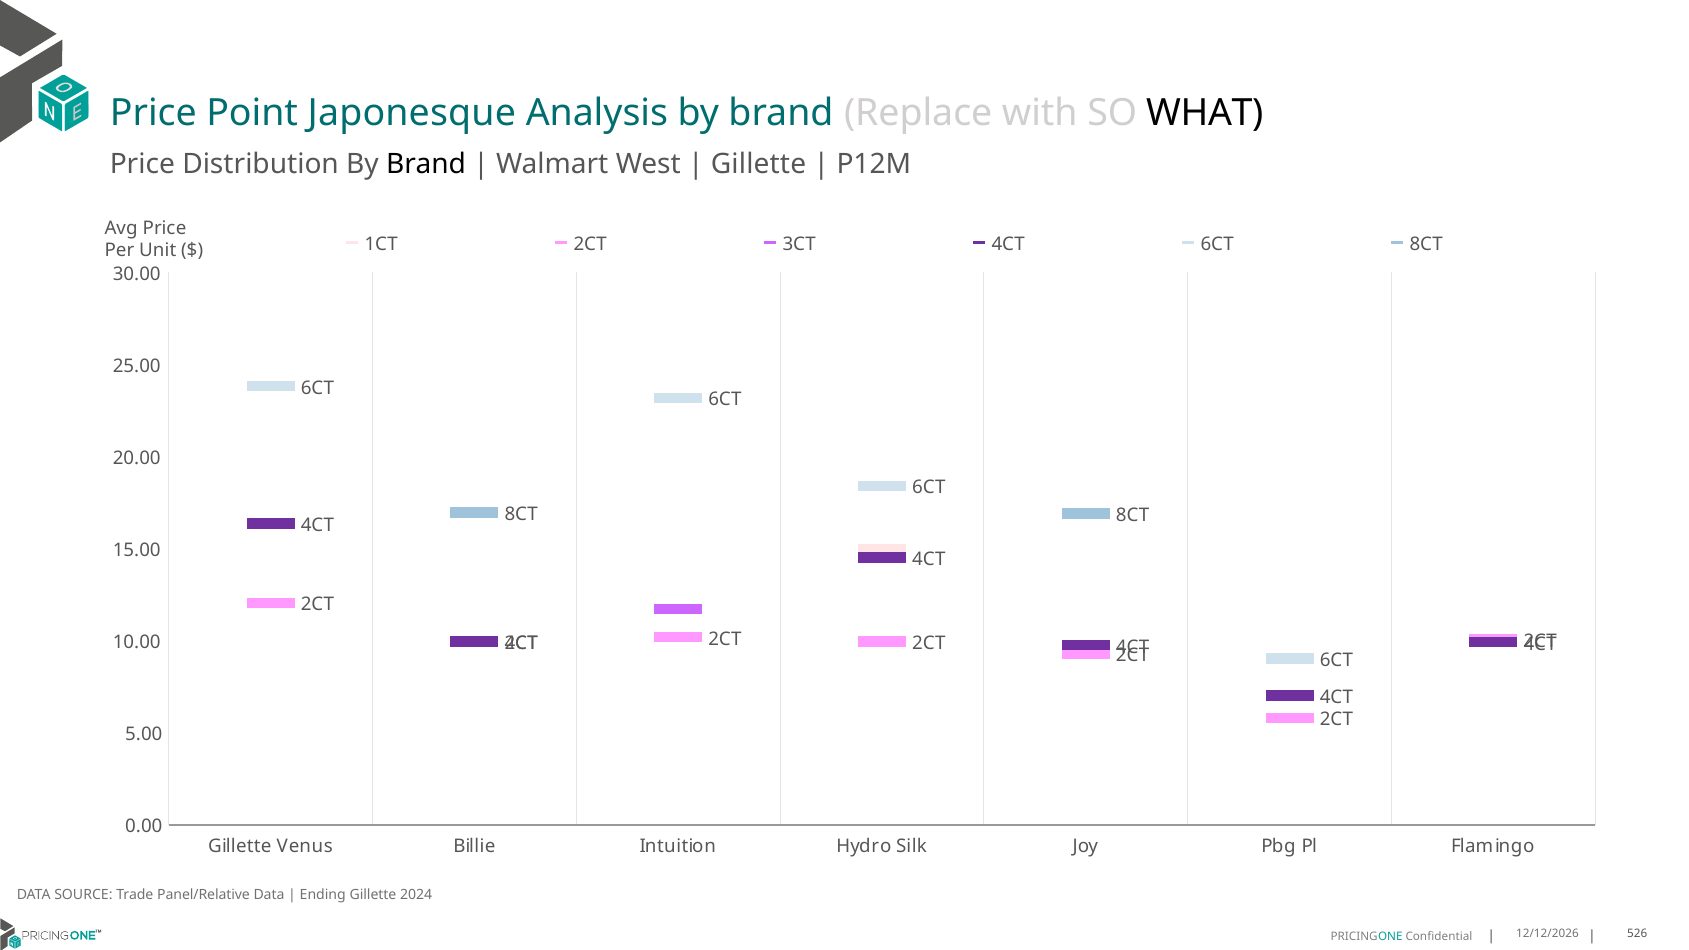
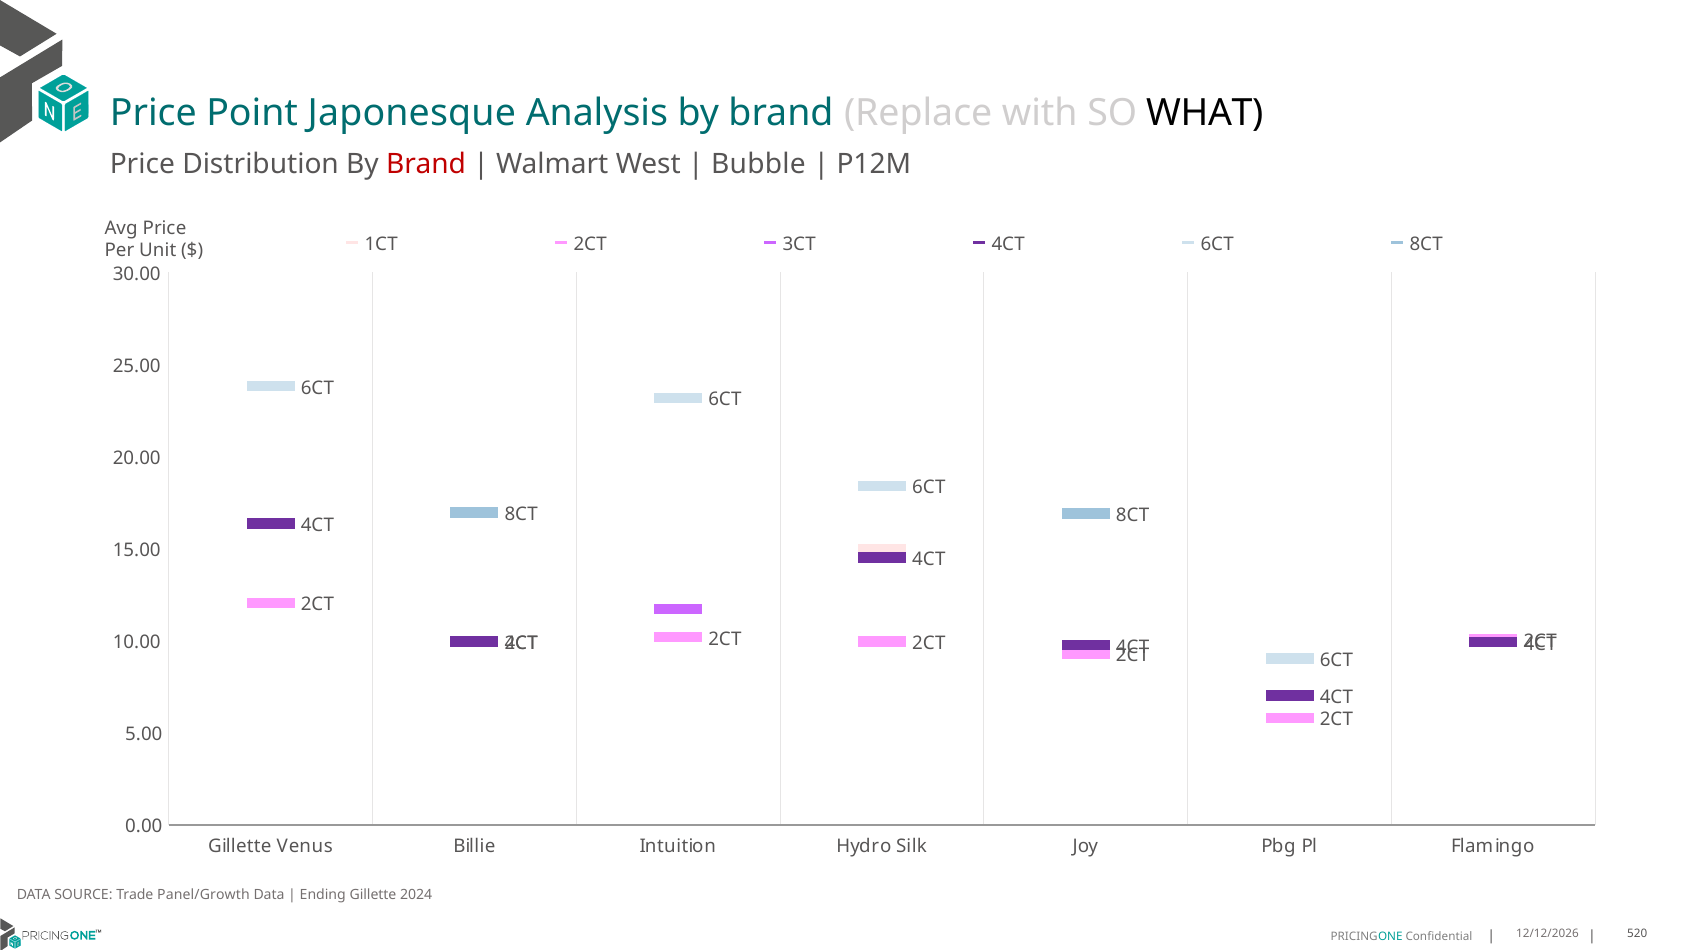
Brand colour: black -> red (426, 165)
Gillette: Gillette -> Bubble (758, 165)
Panel/Relative: Panel/Relative -> Panel/Growth (203, 895)
526: 526 -> 520 (1637, 934)
